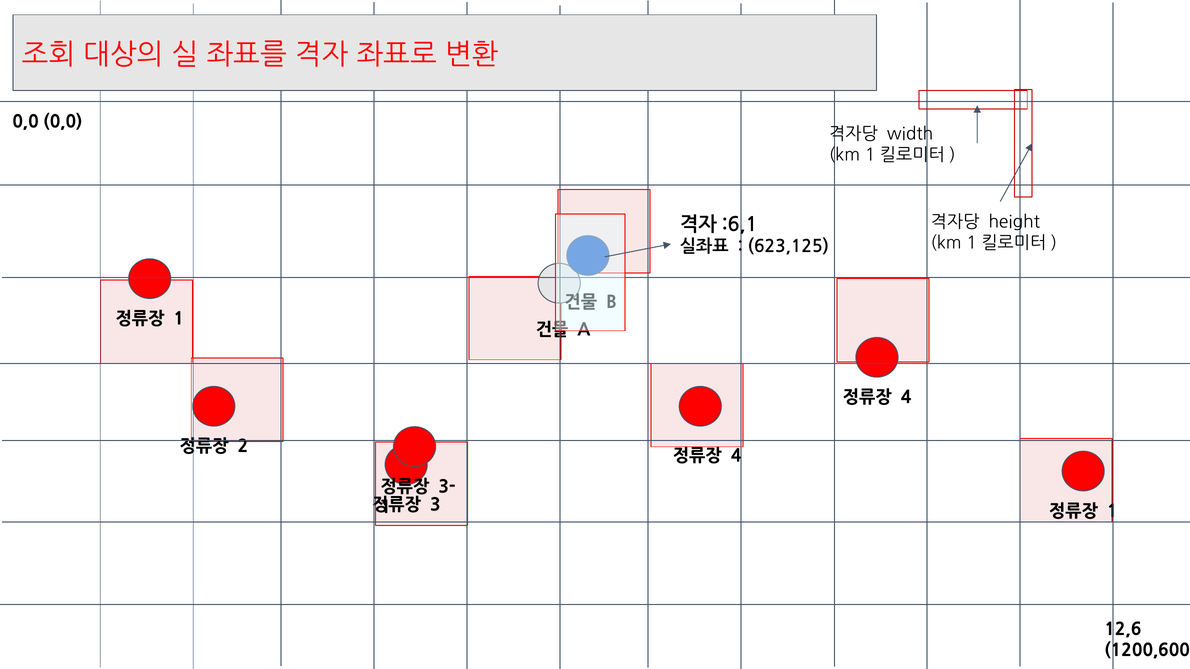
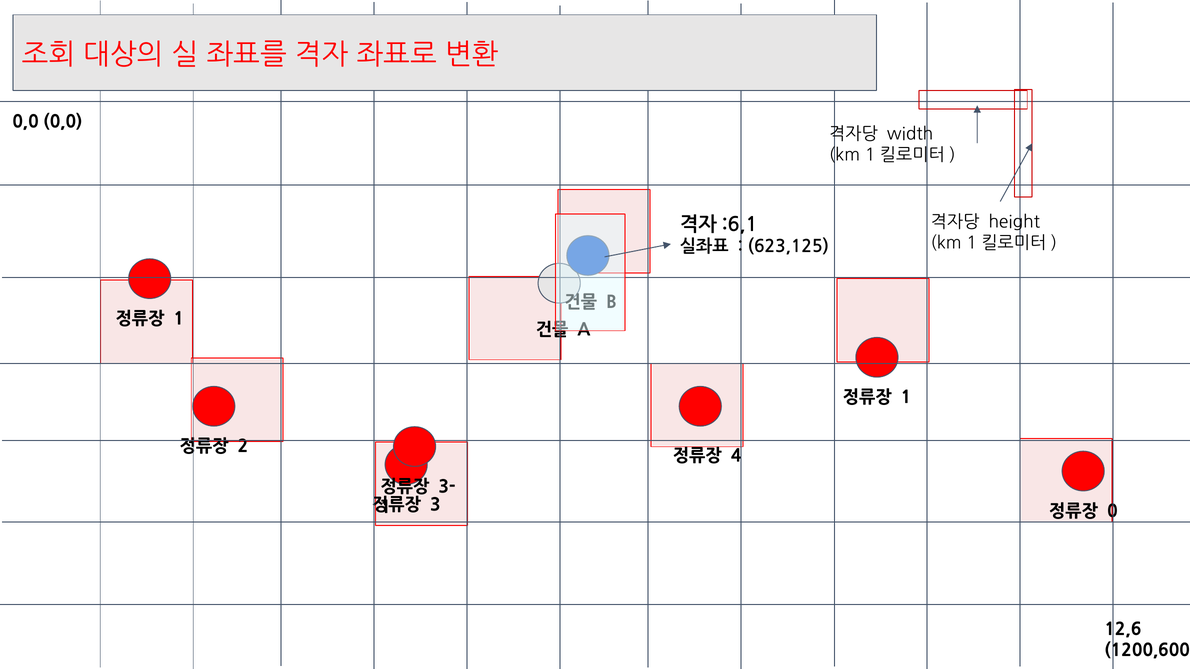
4: 4 -> 1 (906, 398)
1: 1 -> 0 (1112, 512)
